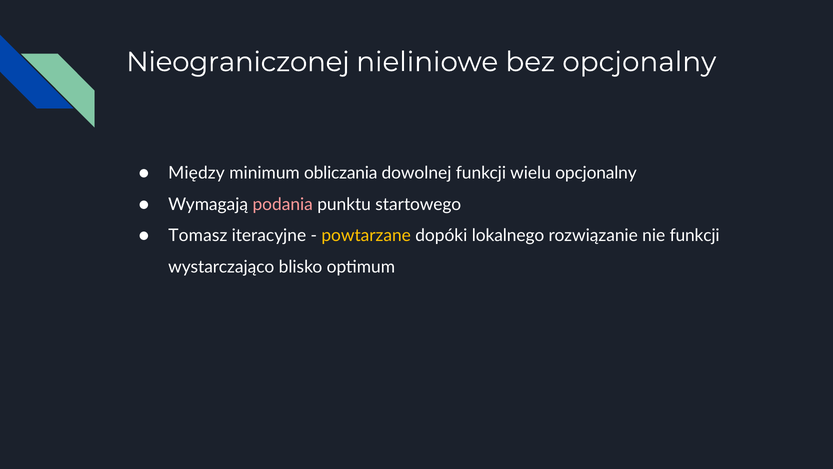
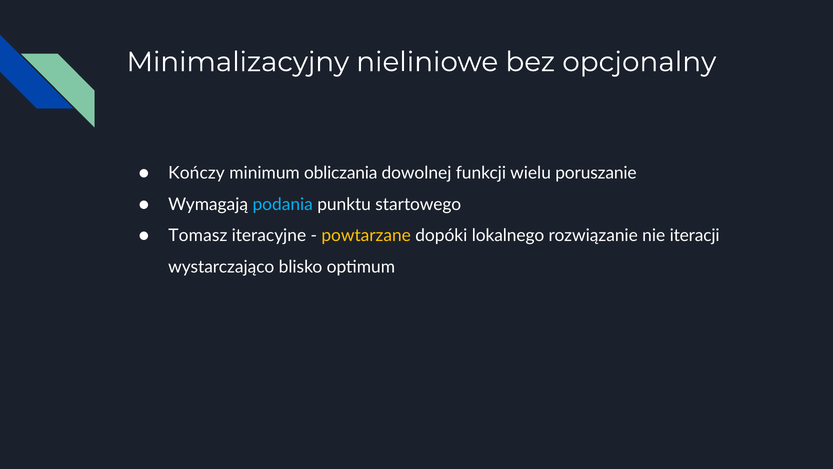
Nieograniczonej: Nieograniczonej -> Minimalizacyjny (238, 62)
Między: Między -> Kończy (196, 173)
wielu opcjonalny: opcjonalny -> poruszanie (596, 173)
podania colour: pink -> light blue (283, 204)
nie funkcji: funkcji -> iteracji (695, 235)
